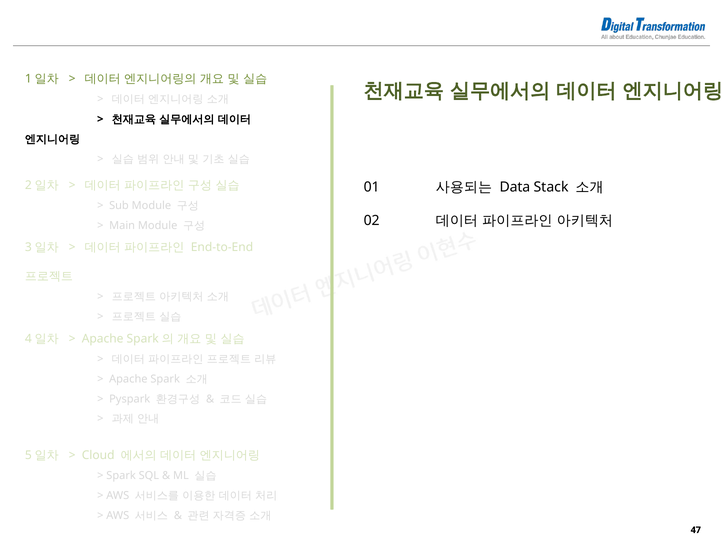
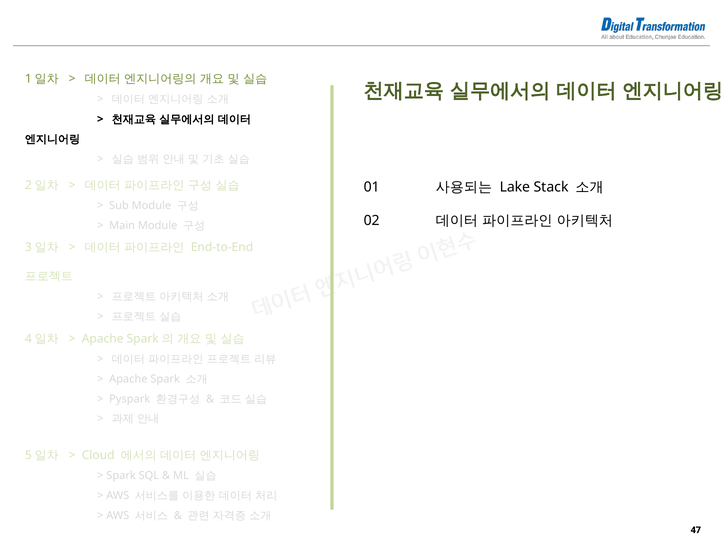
Data: Data -> Lake (515, 187)
